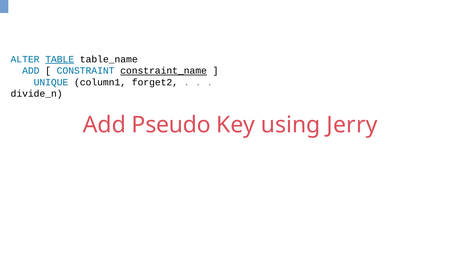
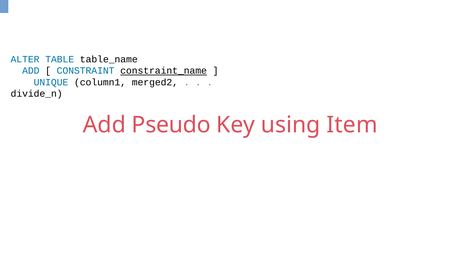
TABLE underline: present -> none (60, 59)
forget2: forget2 -> merged2 (155, 82)
Jerry: Jerry -> Item (352, 125)
